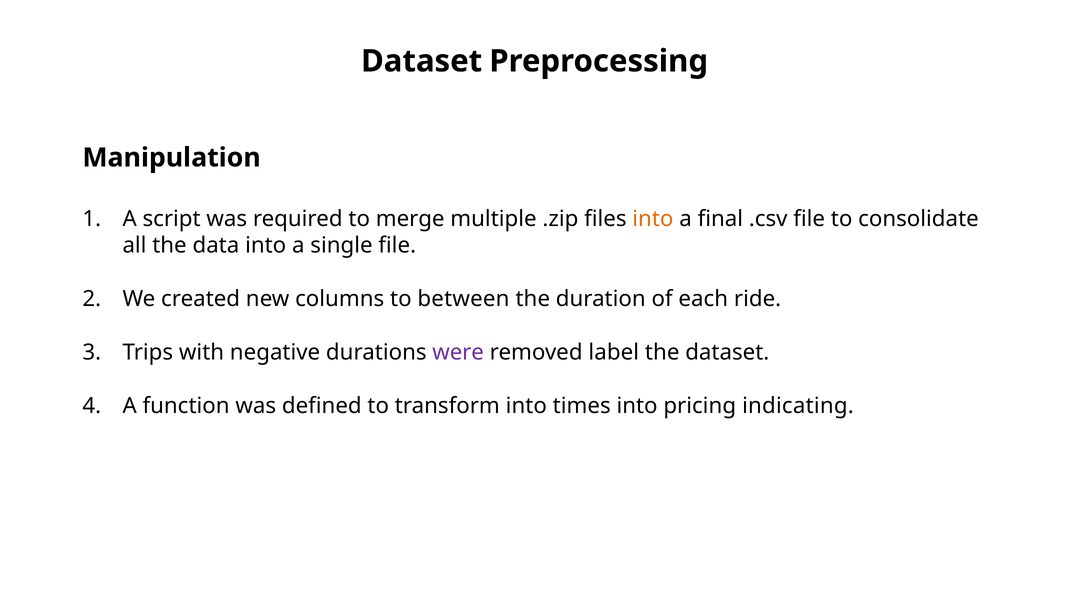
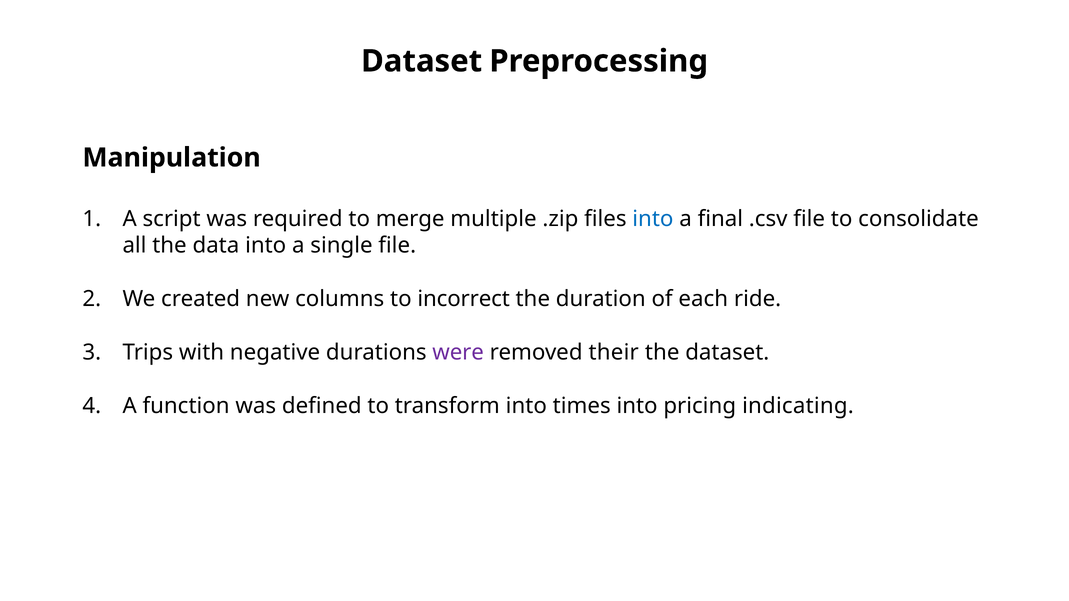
into colour: orange -> blue (653, 219)
between: between -> incorrect (464, 299)
label: label -> their (614, 353)
